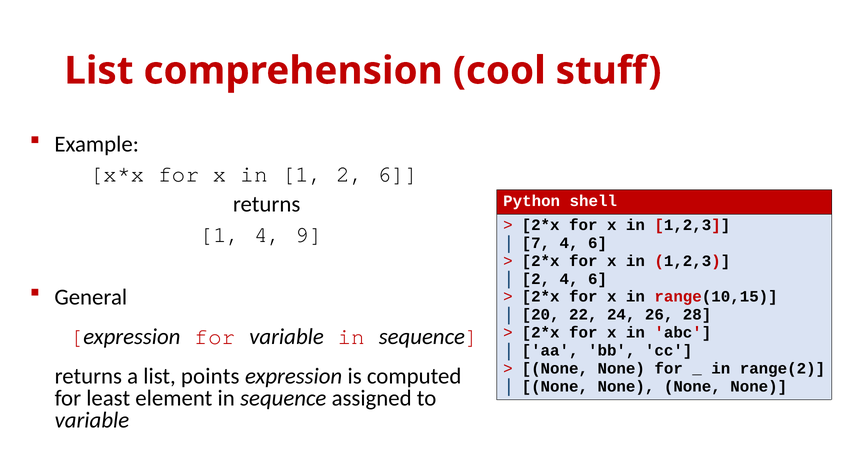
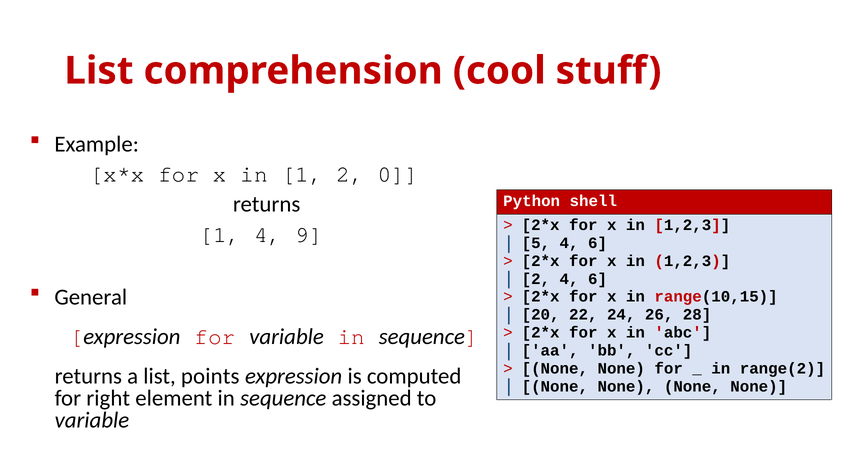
2 6: 6 -> 0 (398, 174)
7: 7 -> 5 (536, 243)
least: least -> right (108, 398)
